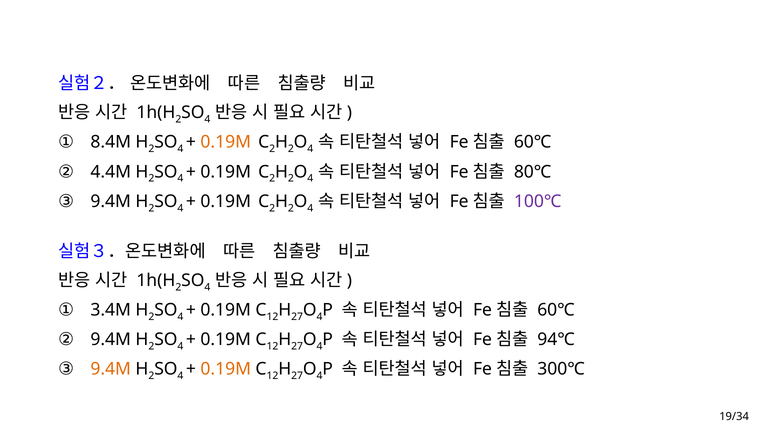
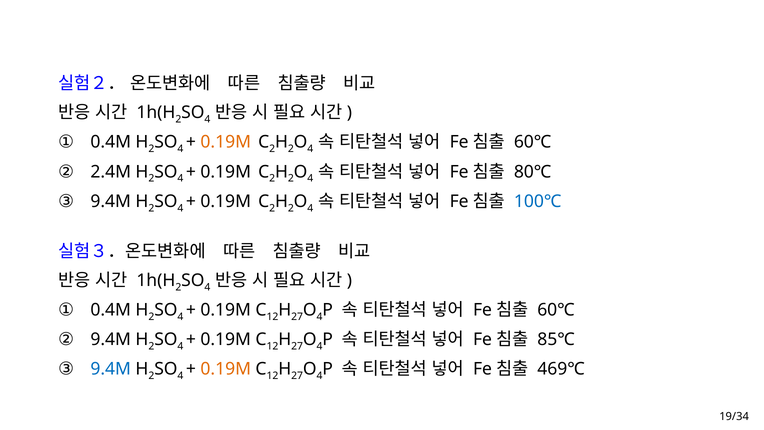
8.4M: 8.4M -> 0.4M (111, 142)
4.4M: 4.4M -> 2.4M (111, 172)
100℃ colour: purple -> blue (538, 201)
3.4M: 3.4M -> 0.4M (111, 310)
94℃: 94℃ -> 85℃ (556, 339)
9.4M colour: orange -> blue (111, 369)
300℃: 300℃ -> 469℃ (561, 369)
